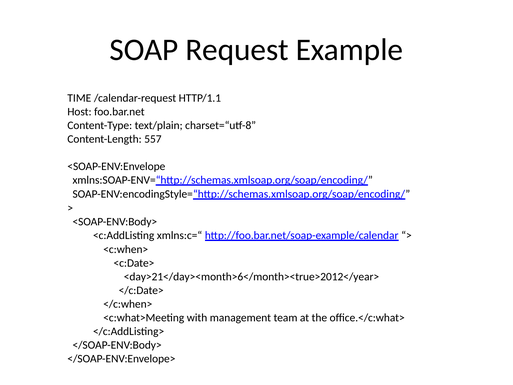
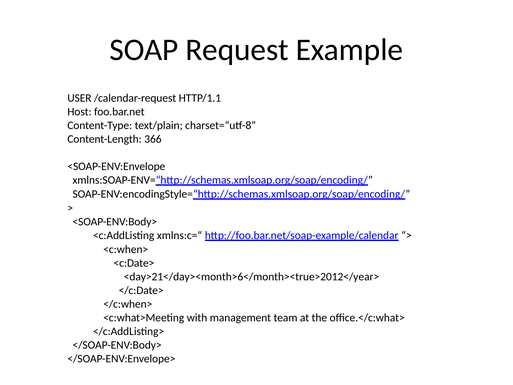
TIME: TIME -> USER (79, 98)
557: 557 -> 366 (153, 139)
